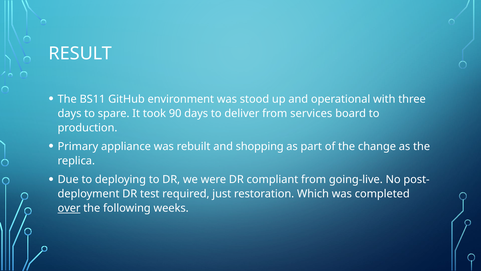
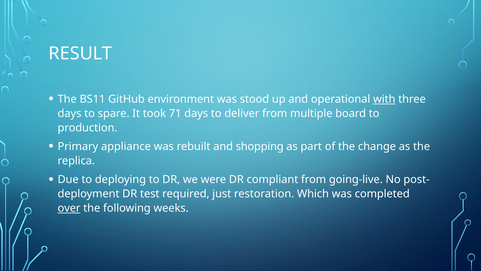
with underline: none -> present (384, 99)
90: 90 -> 71 (175, 113)
services: services -> multiple (311, 113)
